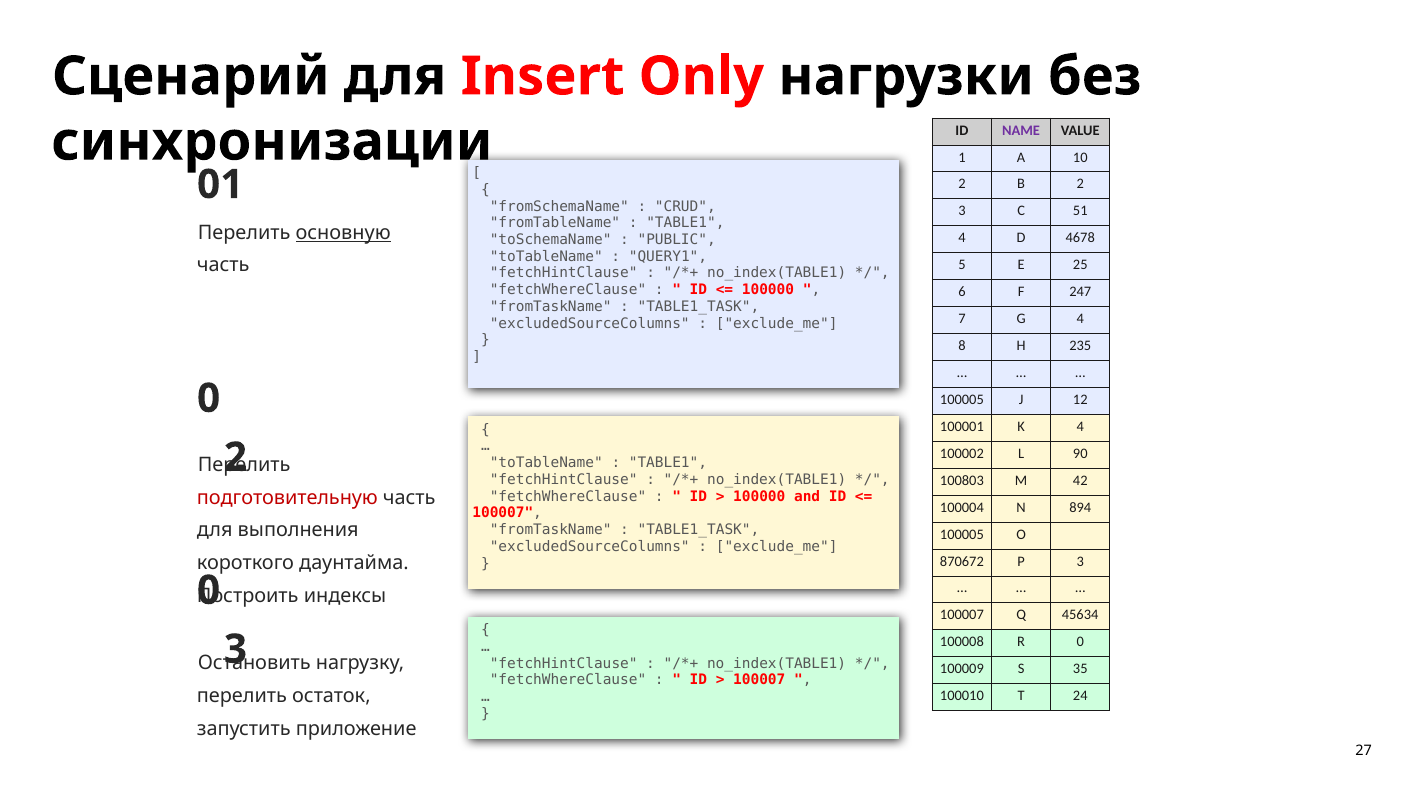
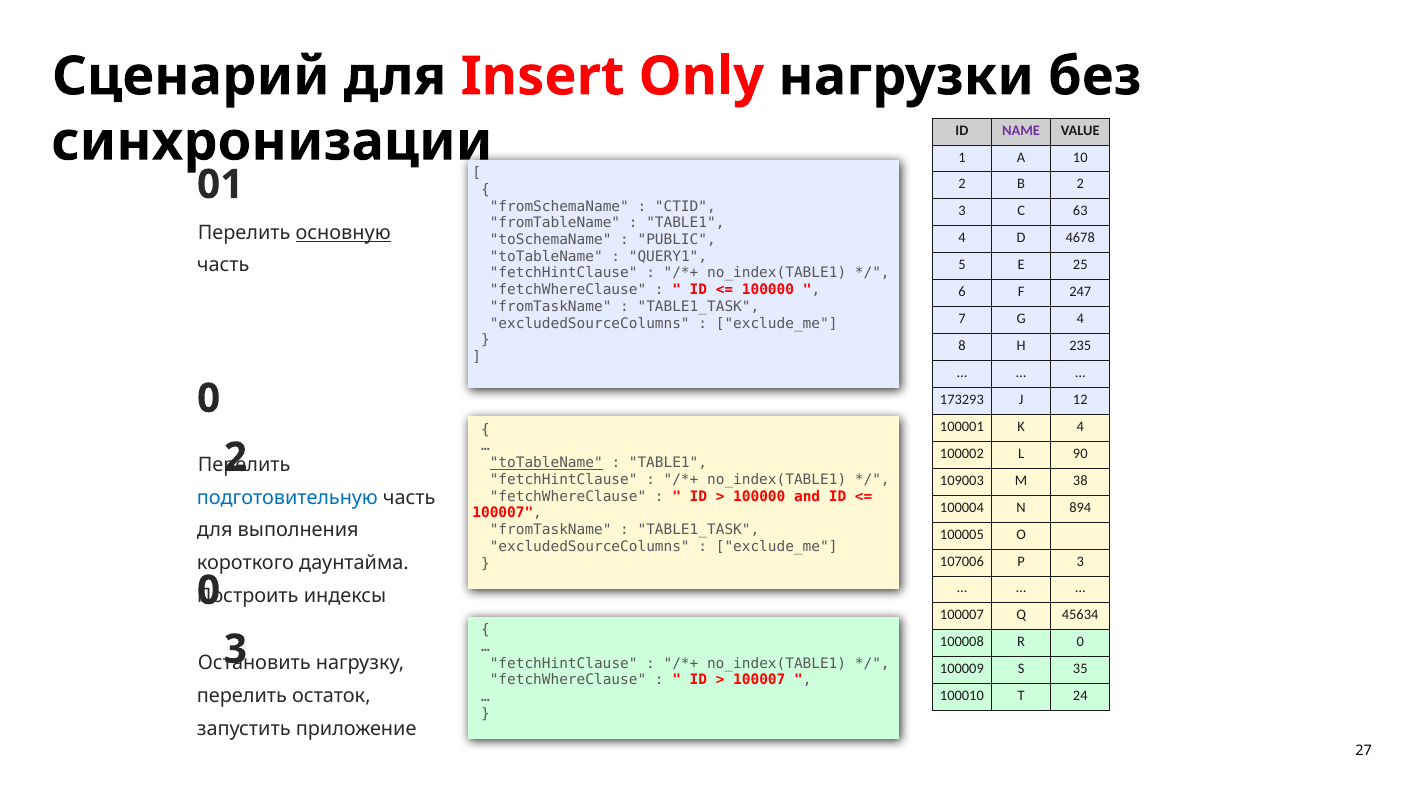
CRUD: CRUD -> CTID (685, 206)
51: 51 -> 63 (1080, 211)
100005: 100005 -> 173293 (962, 399)
toTableName underline: none -> present (546, 462)
100803: 100803 -> 109003 (962, 480)
42: 42 -> 38 (1080, 480)
подготовительную colour: red -> blue (287, 497)
870672: 870672 -> 107006 (962, 561)
